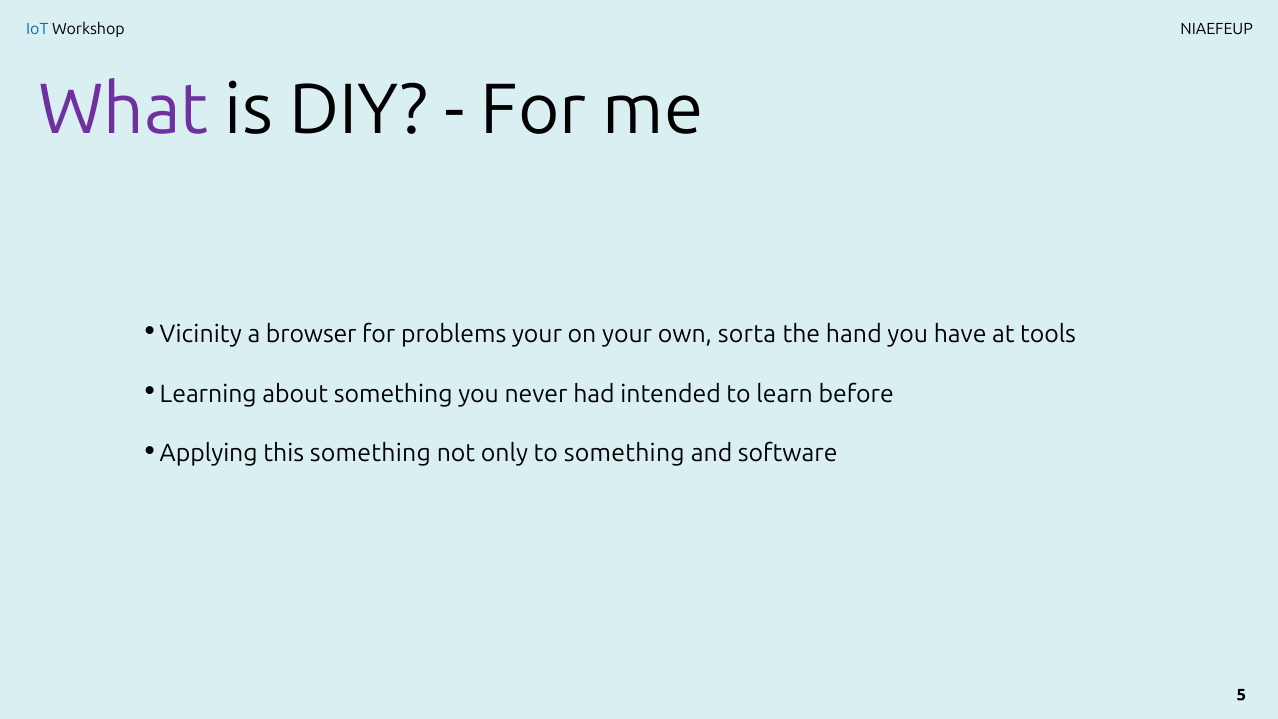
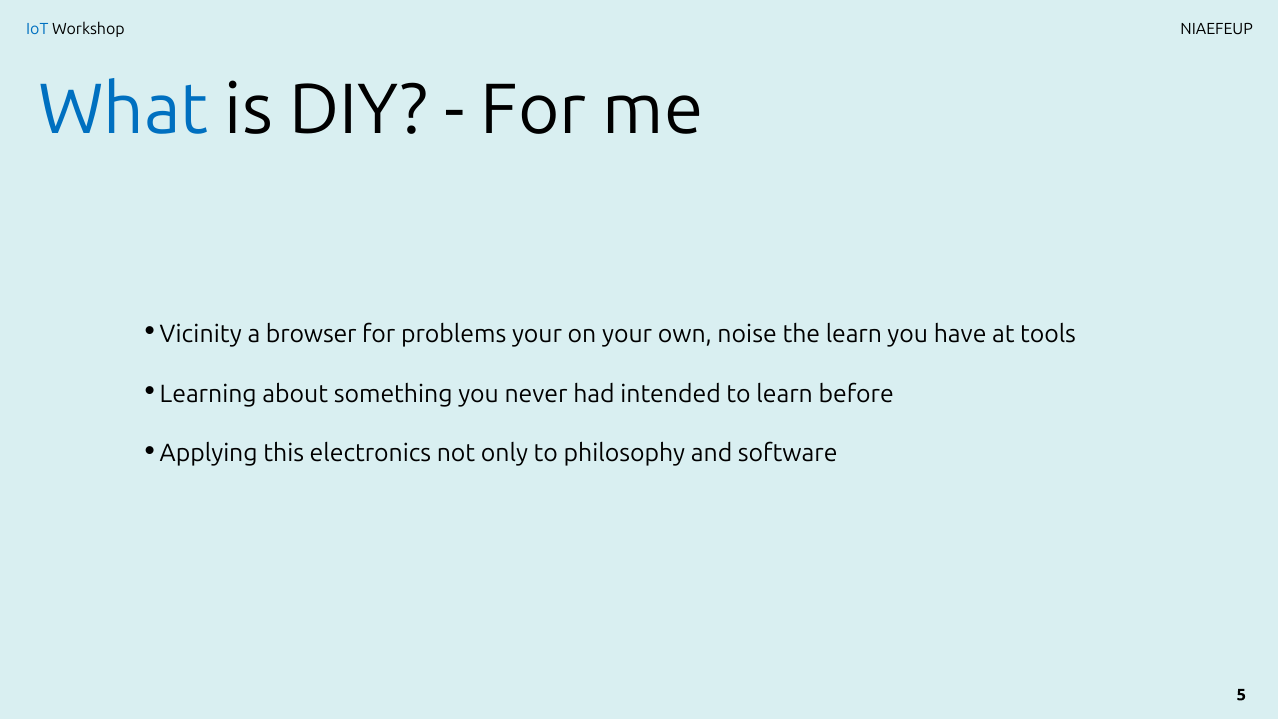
What colour: purple -> blue (123, 110)
sorta: sorta -> noise (747, 334)
the hand: hand -> learn (854, 334)
this something: something -> electronics (370, 454)
to something: something -> philosophy (624, 454)
